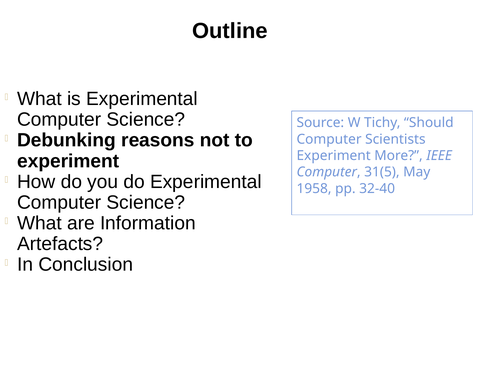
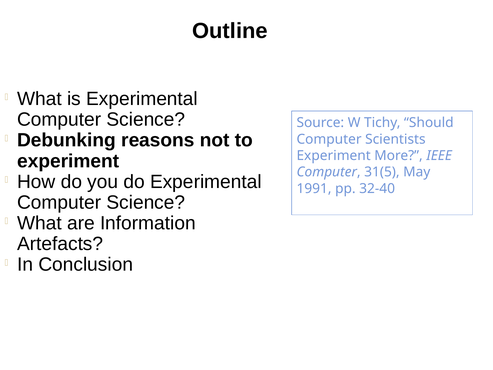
1958: 1958 -> 1991 (314, 188)
